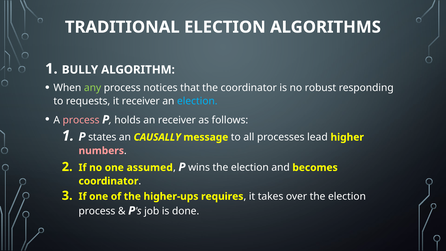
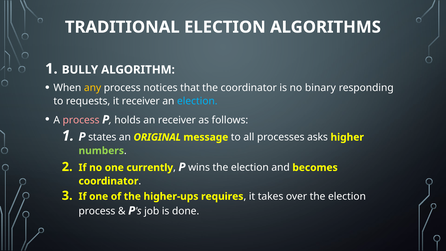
any colour: light green -> yellow (93, 88)
robust: robust -> binary (320, 88)
CAUSALLY: CAUSALLY -> ORIGINAL (157, 137)
lead: lead -> asks (317, 137)
numbers colour: pink -> light green (101, 151)
assumed: assumed -> currently (150, 167)
